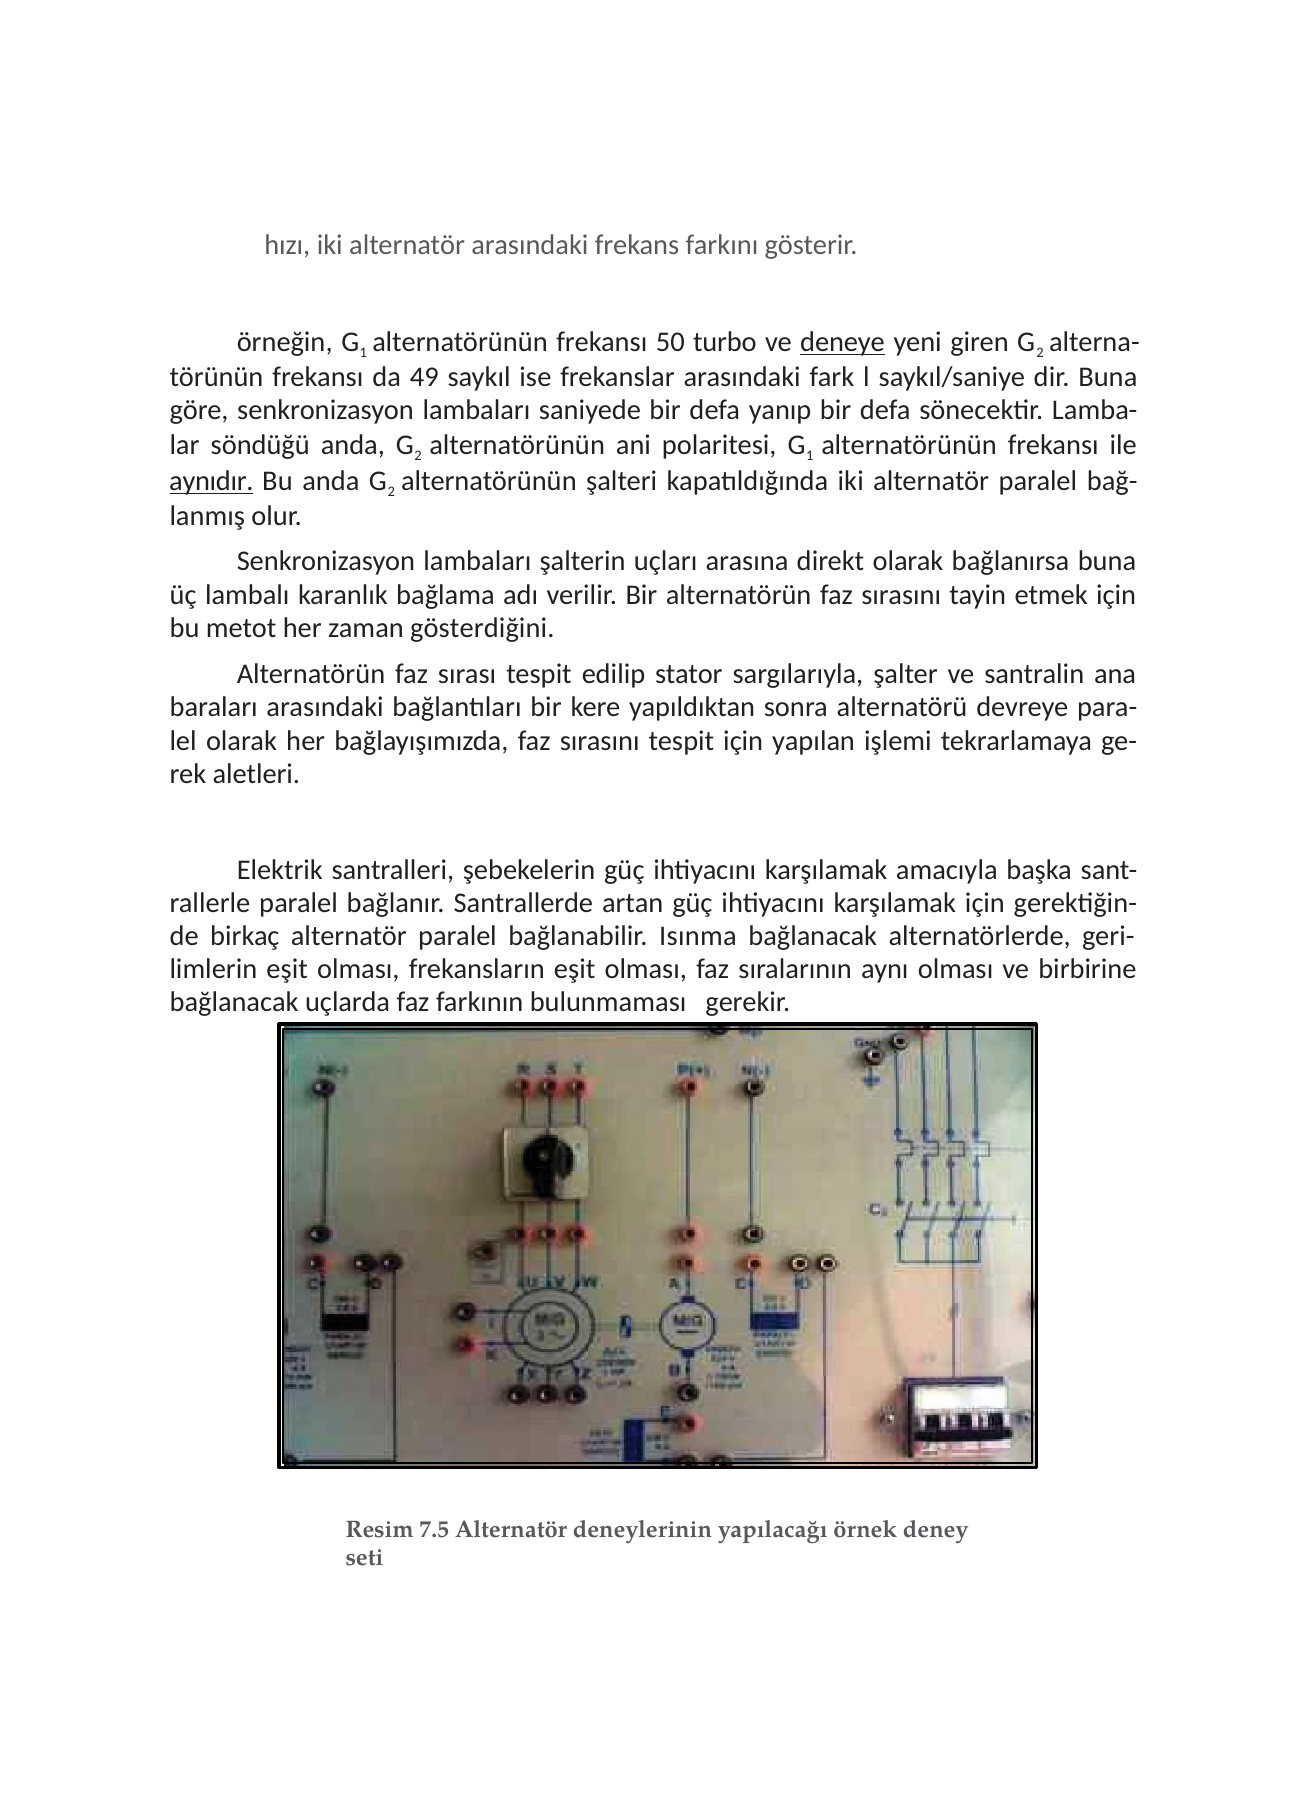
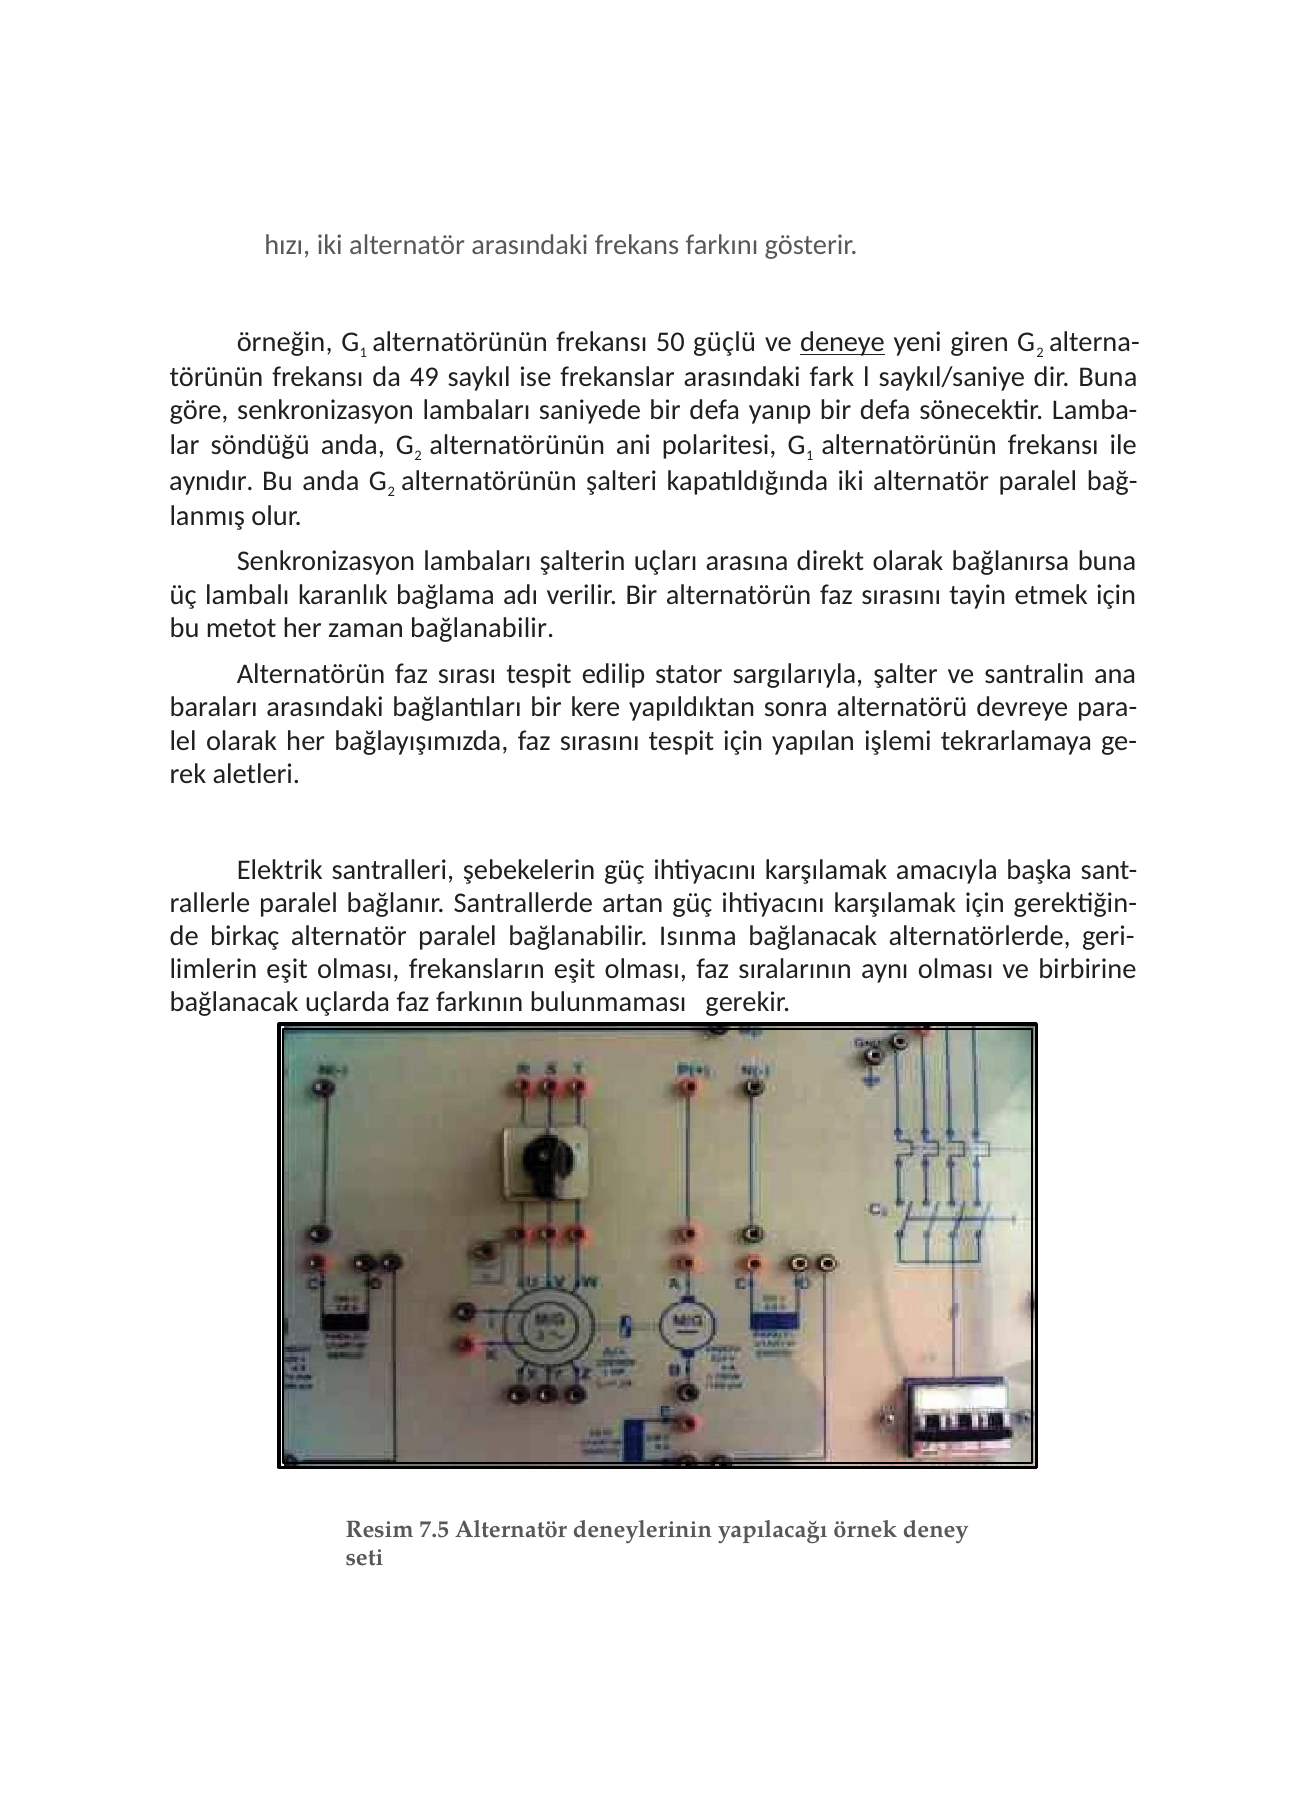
turbo: turbo -> güçlü (725, 342)
aynıdır underline: present -> none (211, 481)
zaman gösterdiğini: gösterdiğini -> bağlanabilir (482, 628)
